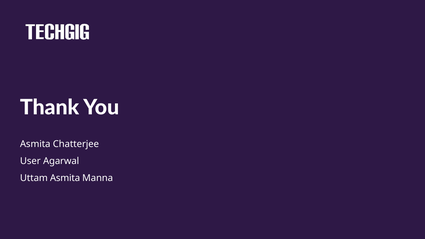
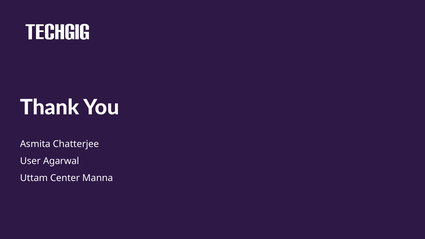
Uttam Asmita: Asmita -> Center (65, 178)
